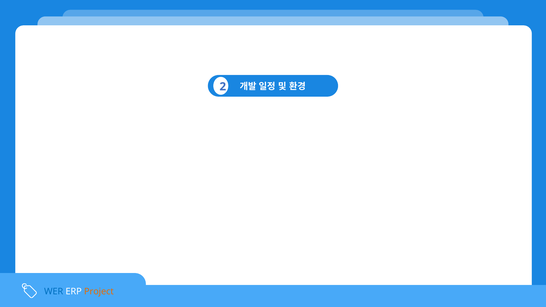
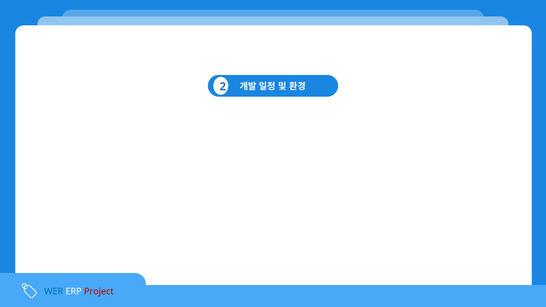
Project colour: orange -> red (99, 292)
